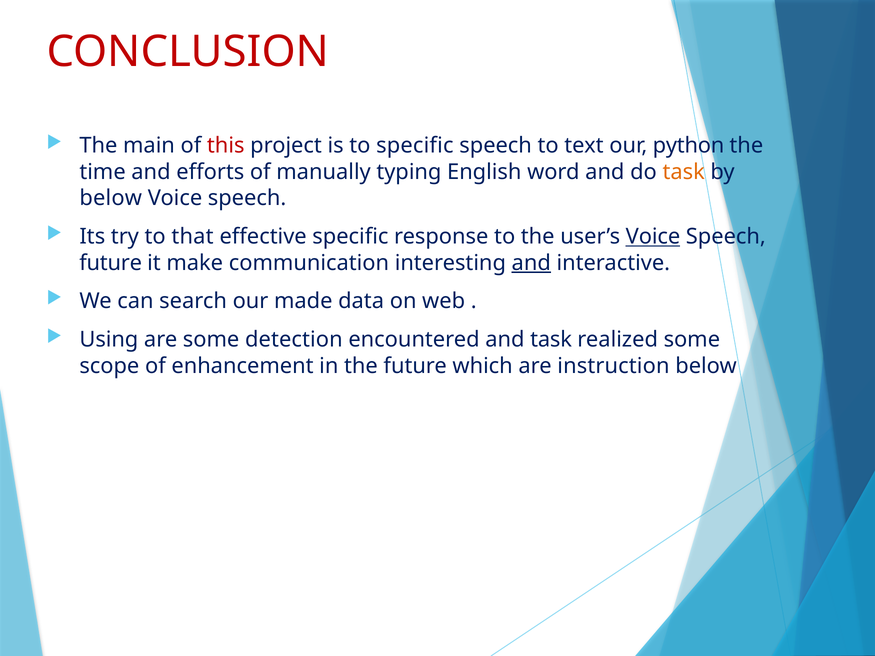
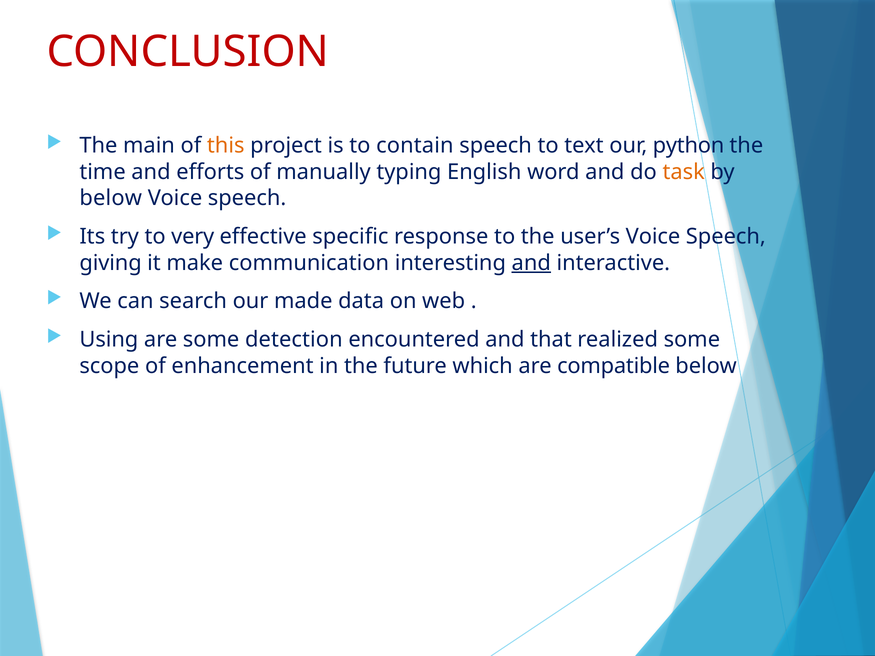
this colour: red -> orange (226, 146)
to specific: specific -> contain (415, 146)
that: that -> very (193, 237)
Voice underline: present -> none (653, 237)
future: future -> giving (111, 263)
and task: task -> that (551, 340)
instruction: instruction -> compatible (614, 366)
